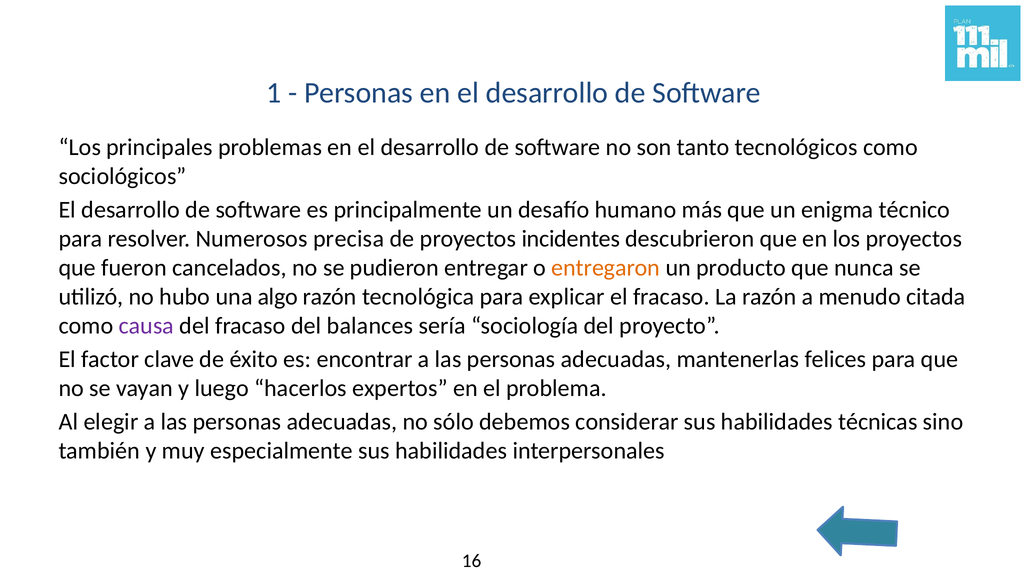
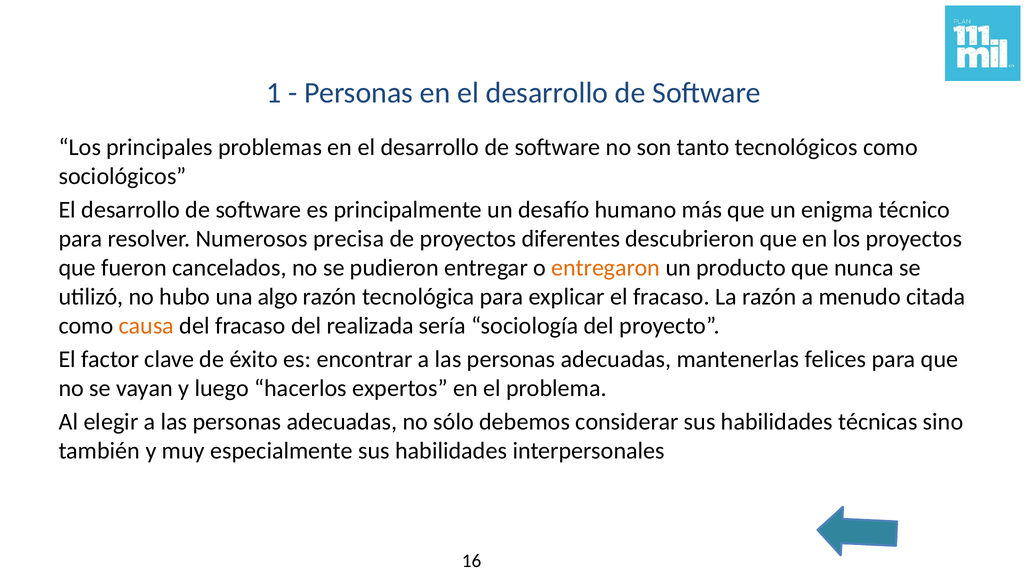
incidentes: incidentes -> diferentes (571, 239)
causa colour: purple -> orange (146, 326)
balances: balances -> realizada (370, 326)
